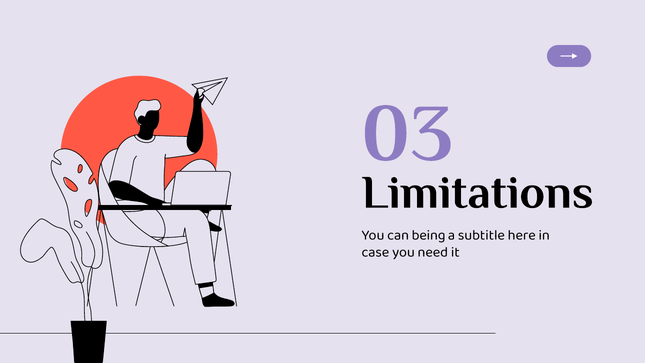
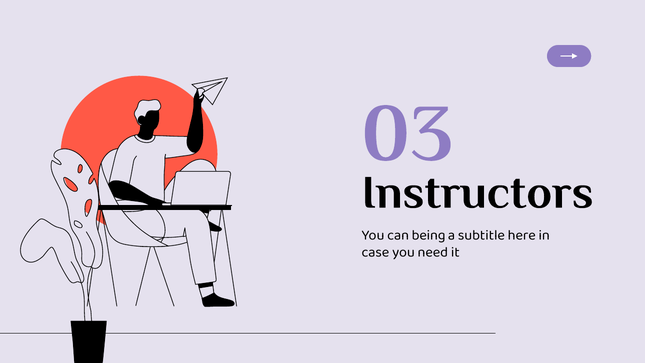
Limitations: Limitations -> Instructors (477, 192)
